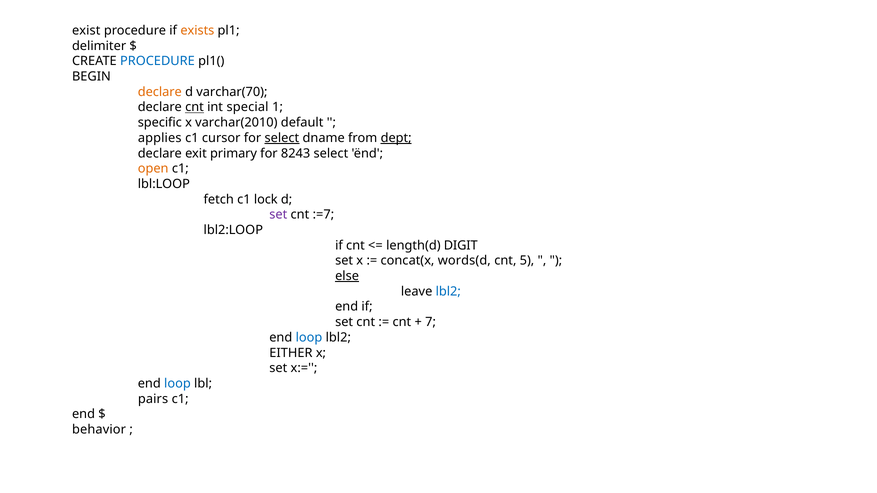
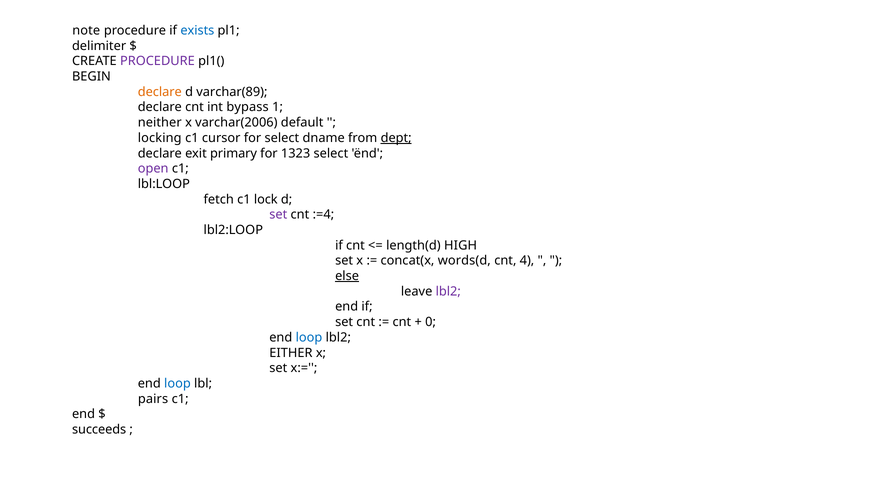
exist: exist -> note (86, 31)
exists colour: orange -> blue (197, 31)
PROCEDURE colour: blue -> purple (157, 61)
varchar(70: varchar(70 -> varchar(89 (232, 92)
cnt underline: present -> none (194, 107)
special: special -> bypass (248, 107)
specific: specific -> neither (160, 123)
varchar(2010: varchar(2010 -> varchar(2006 (236, 123)
applies: applies -> locking (160, 138)
select underline: present -> none (282, 138)
8243: 8243 -> 1323 (296, 153)
open colour: orange -> purple (153, 169)
:=7: :=7 -> :=4 (323, 215)
DIGIT: DIGIT -> HIGH (461, 246)
5: 5 -> 4 (527, 261)
lbl2 colour: blue -> purple (448, 292)
7: 7 -> 0 (431, 322)
behavior: behavior -> succeeds (99, 430)
